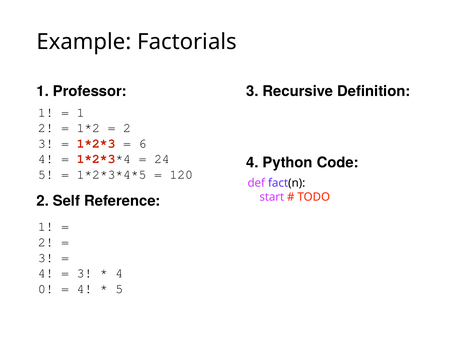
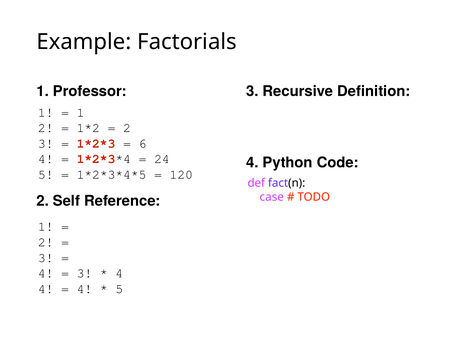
start: start -> case (272, 197)
0: 0 -> 4 (46, 289)
